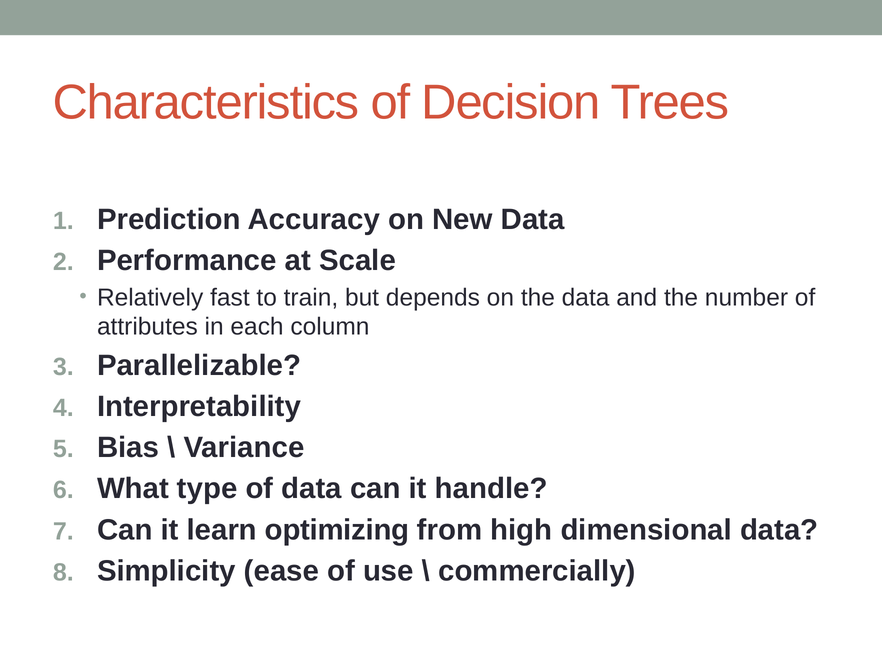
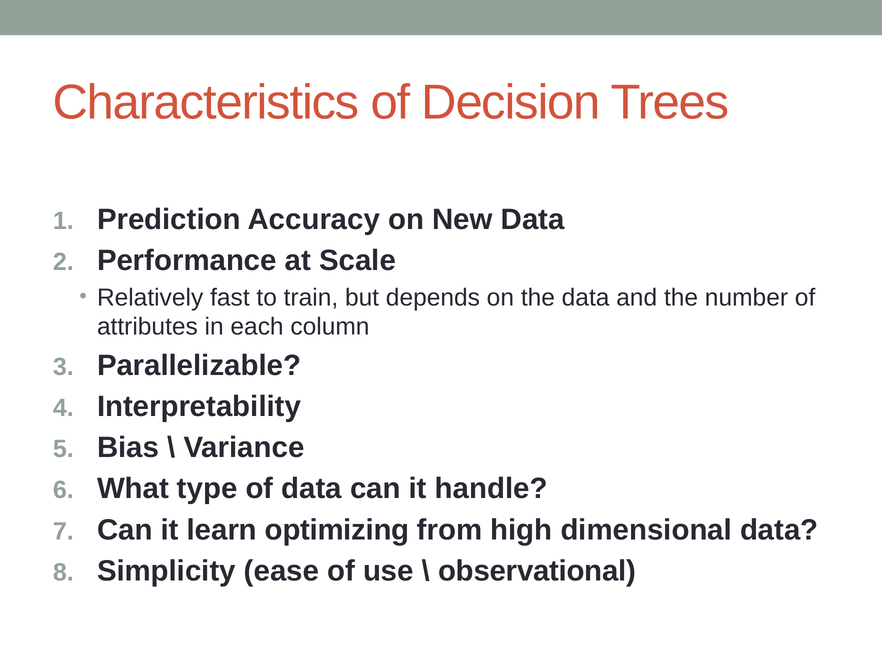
commercially: commercially -> observational (537, 571)
